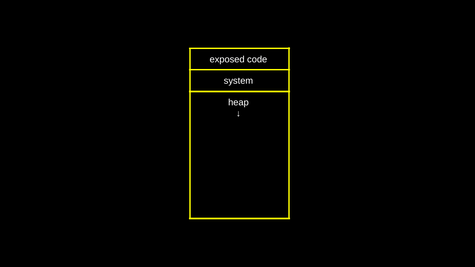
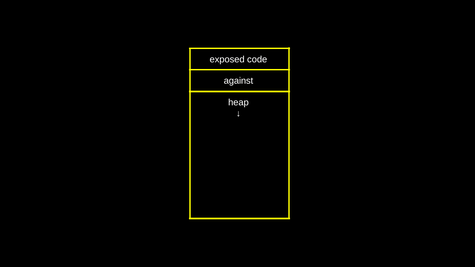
system: system -> against (238, 81)
